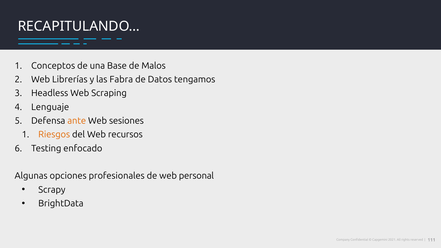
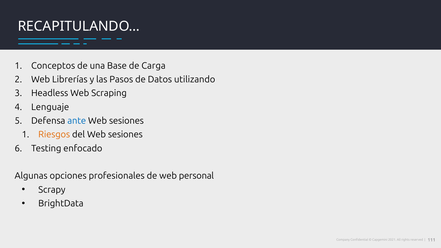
Malos: Malos -> Carga (154, 66)
Fabra: Fabra -> Pasos (121, 79)
tengamos: tengamos -> utilizando (195, 79)
ante colour: orange -> blue (77, 121)
del Web recursos: recursos -> sesiones (125, 135)
